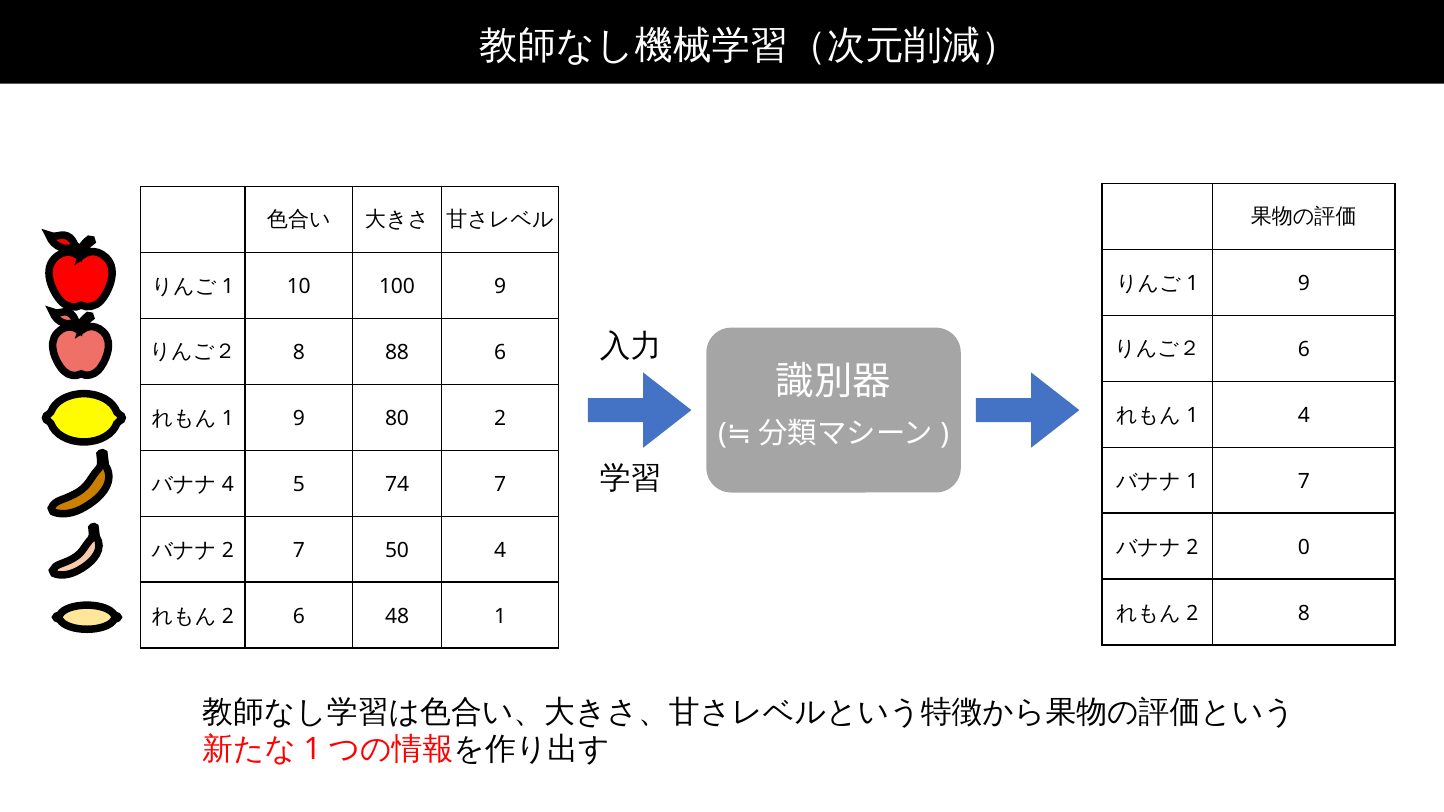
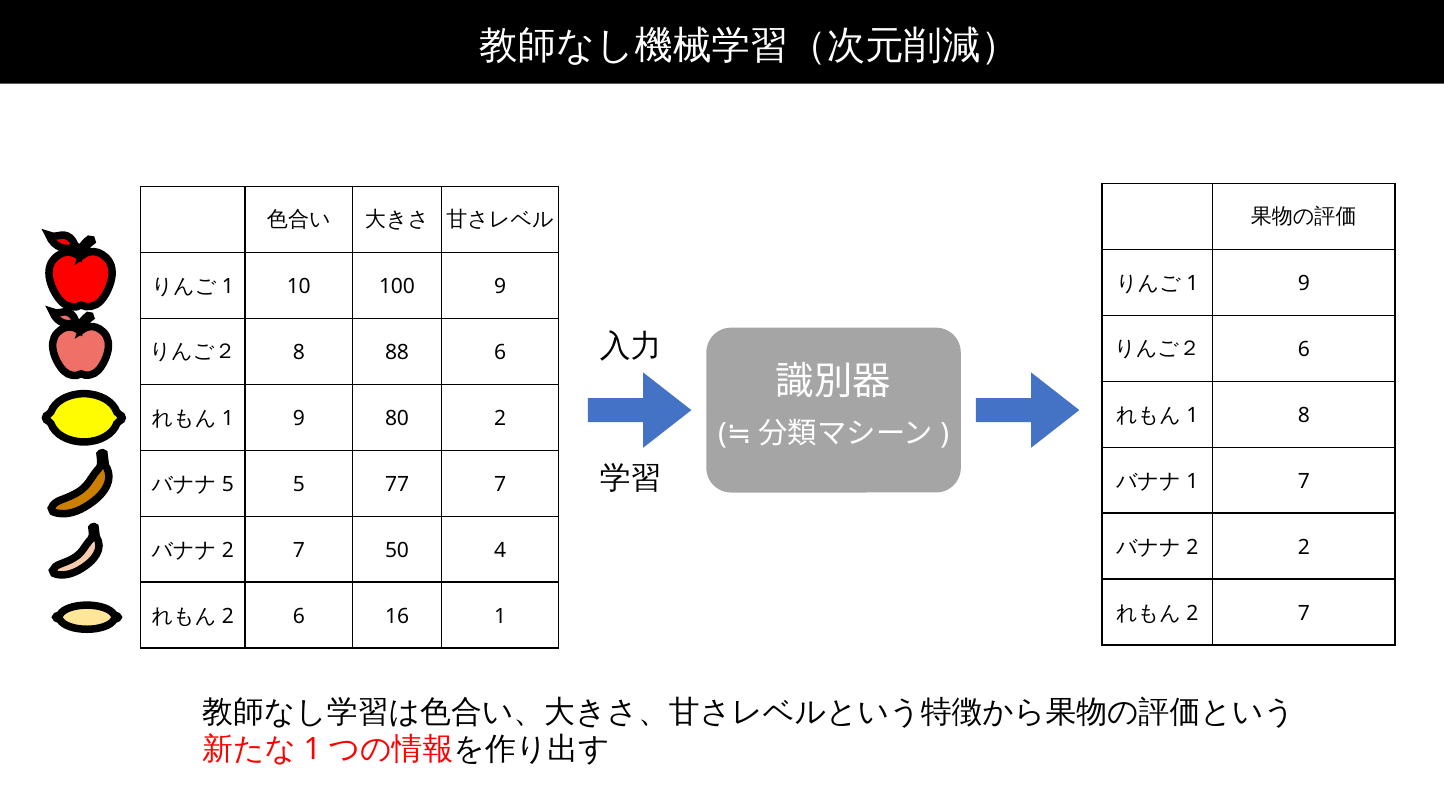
1 4: 4 -> 8 (1304, 416)
4: 4 -> 5 (228, 484)
74: 74 -> 77 (397, 485)
2 0: 0 -> 2 (1304, 548)
8: 8 -> 7 (1304, 613)
48: 48 -> 16 (397, 616)
